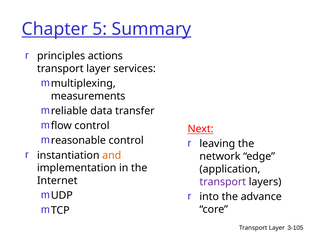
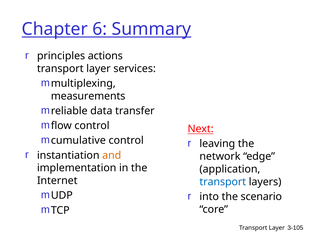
5: 5 -> 6 (100, 29)
reasonable: reasonable -> cumulative (78, 140)
transport colour: purple -> blue (223, 182)
advance: advance -> scenario (261, 196)
